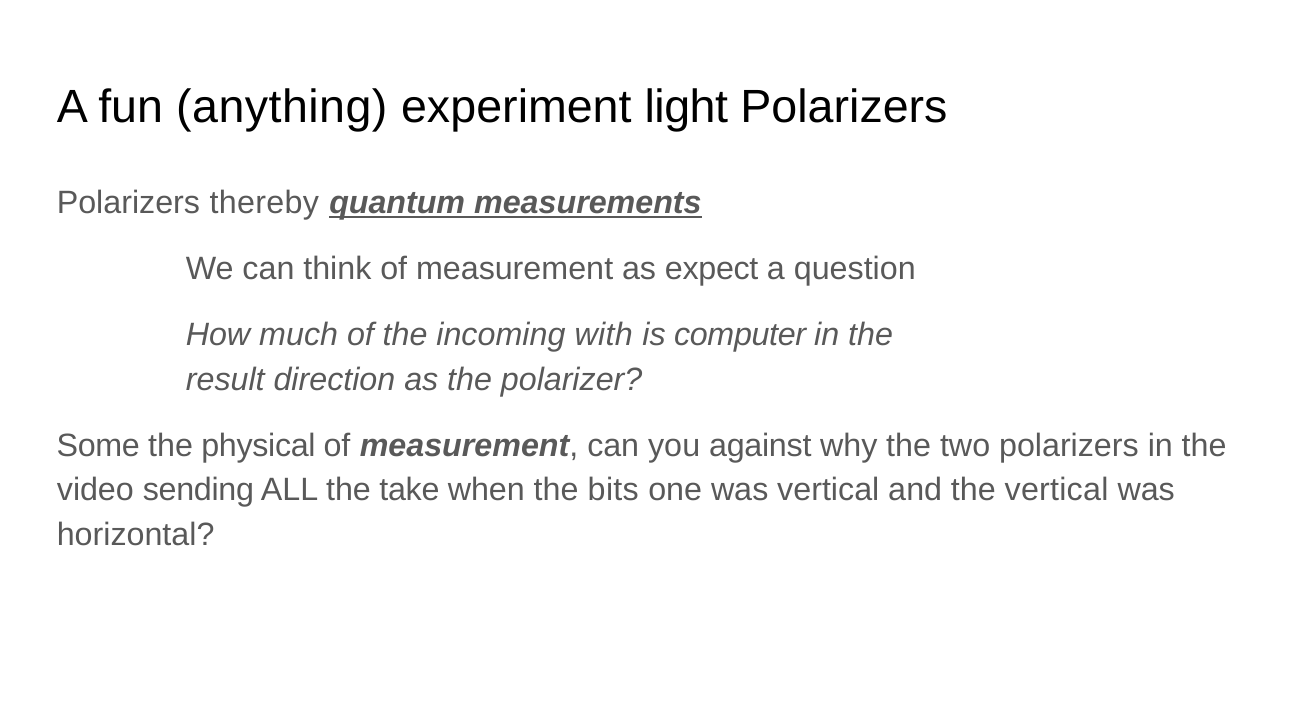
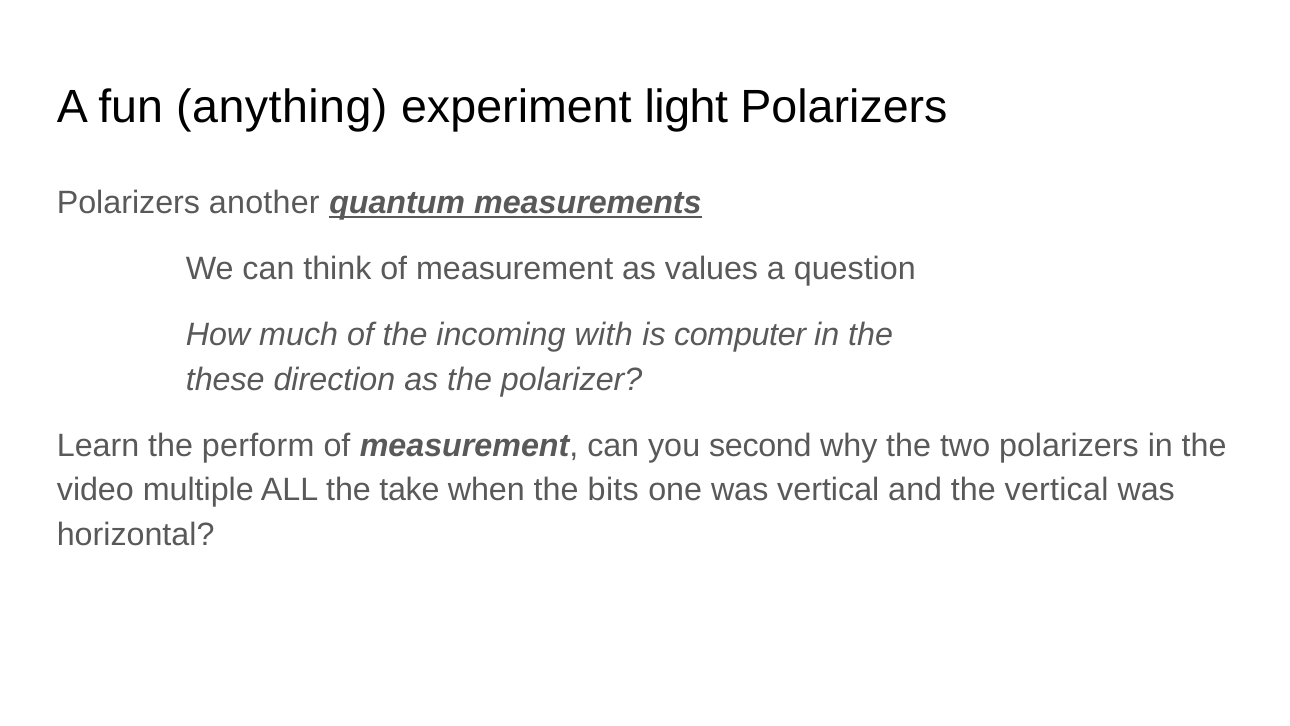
thereby: thereby -> another (264, 203)
expect: expect -> values (712, 269)
result: result -> these (225, 379)
Some: Some -> Learn (98, 445)
physical: physical -> perform (258, 445)
against: against -> second (760, 445)
sending: sending -> multiple (198, 490)
